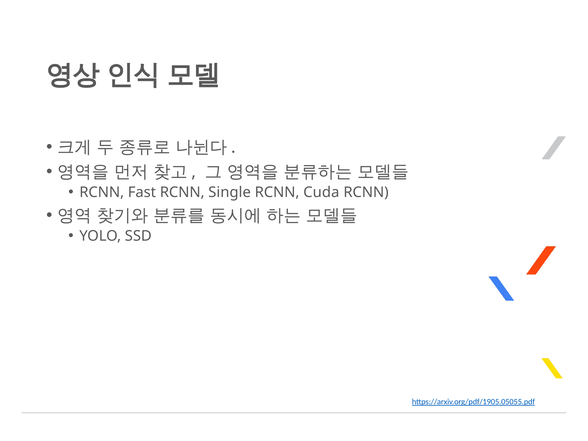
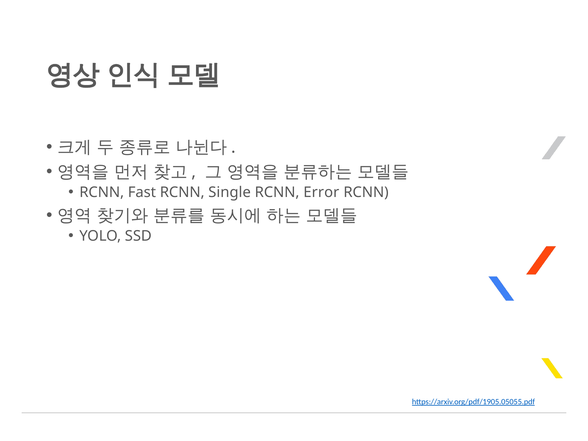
Cuda: Cuda -> Error (321, 192)
